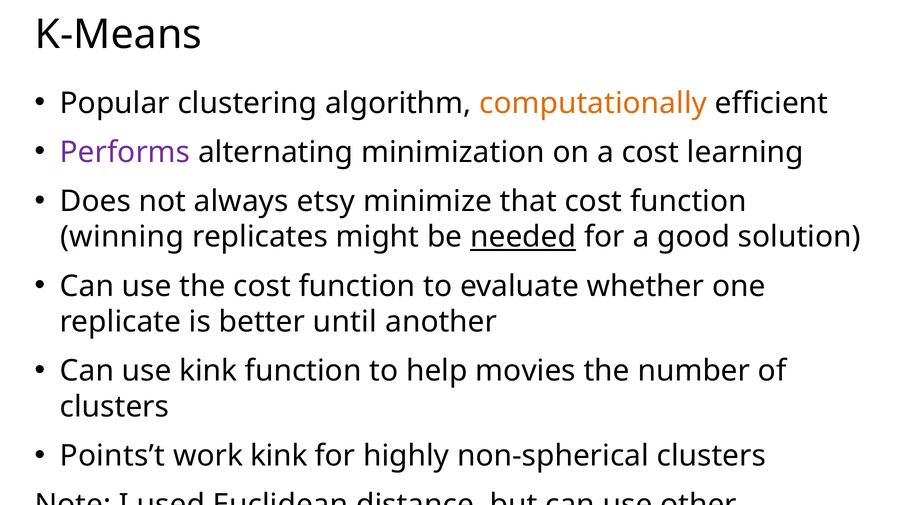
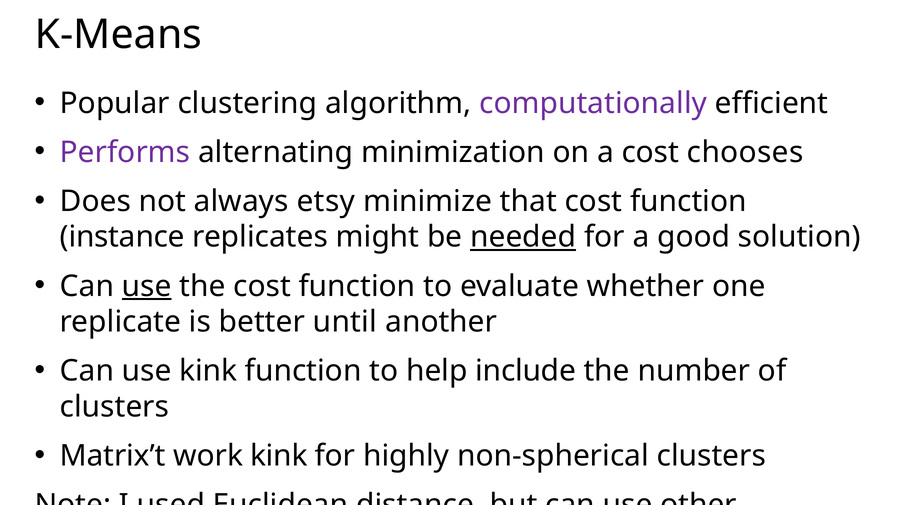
computationally colour: orange -> purple (593, 103)
learning: learning -> chooses (745, 152)
winning: winning -> instance (122, 237)
use underline: none -> present (147, 286)
movies: movies -> include (526, 371)
Points’t: Points’t -> Matrix’t (113, 456)
